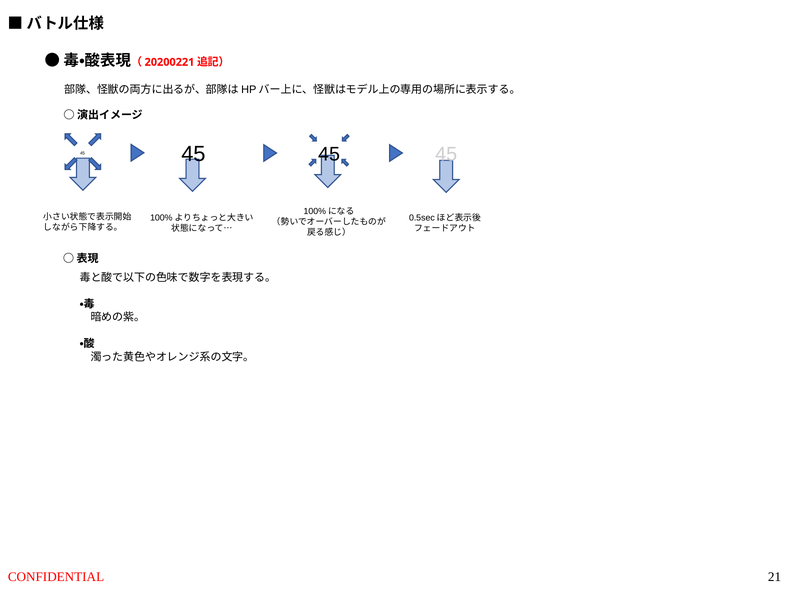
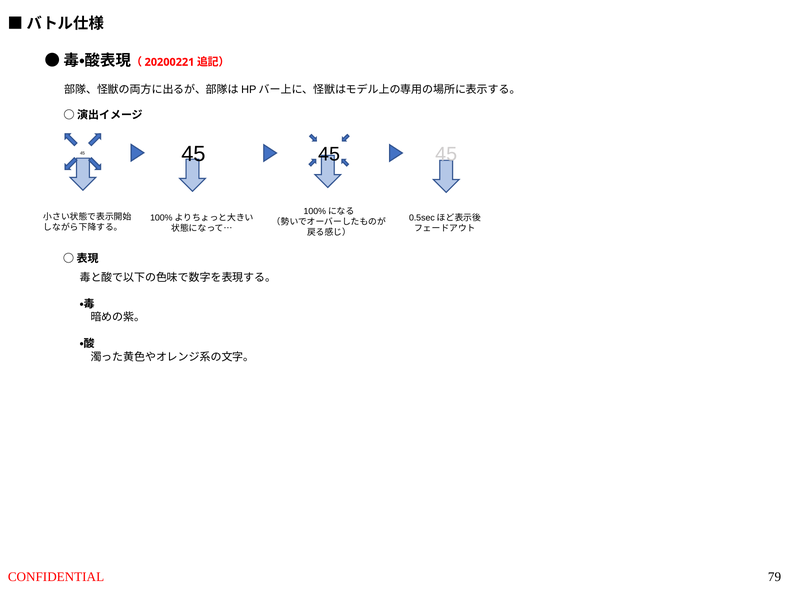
21: 21 -> 79 (775, 577)
